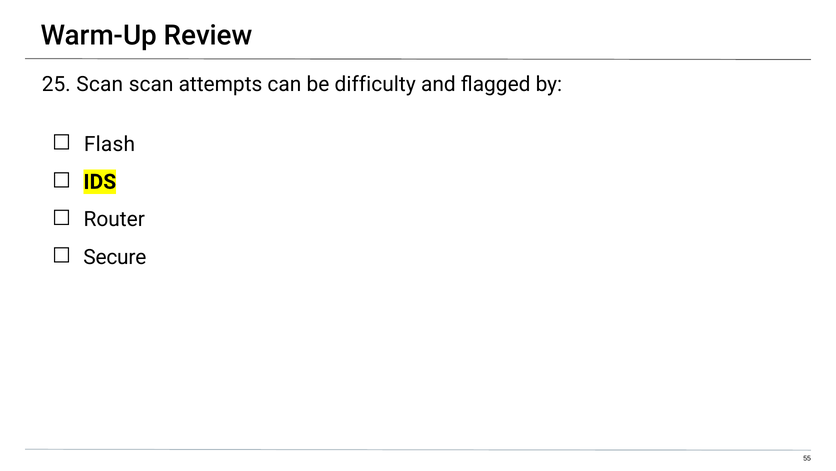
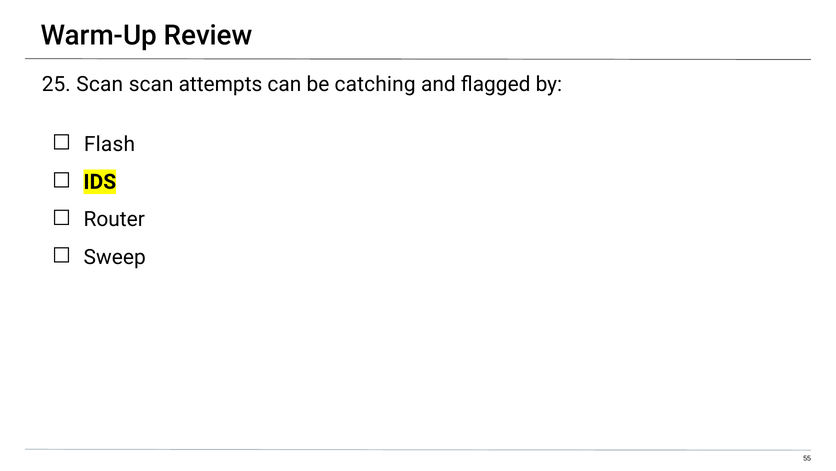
difficulty: difficulty -> catching (375, 84)
Secure: Secure -> Sweep (115, 257)
